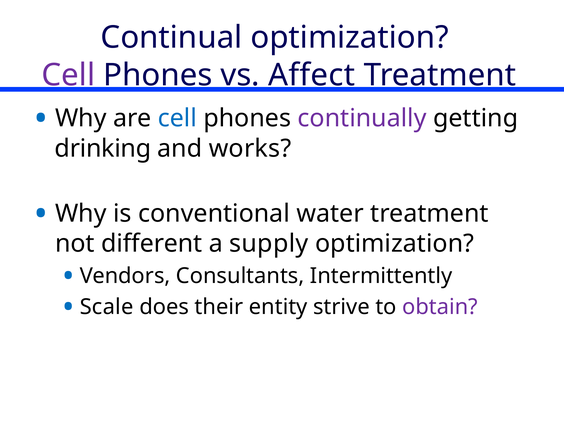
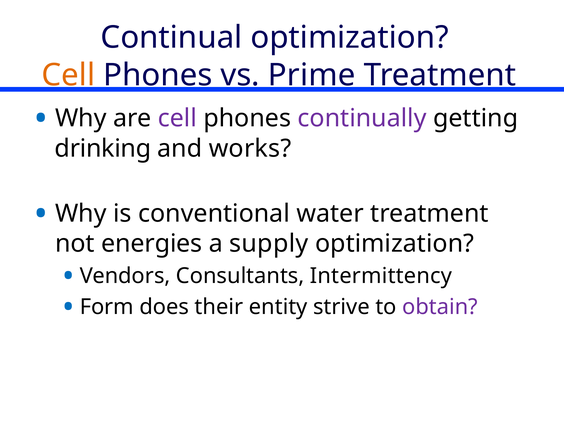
Cell colour: purple -> orange (68, 75)
Affect: Affect -> Prime (312, 75)
cell colour: blue -> purple (177, 118)
different: different -> energies (152, 244)
Intermittently: Intermittently -> Intermittency (381, 276)
Scale: Scale -> Form (107, 307)
